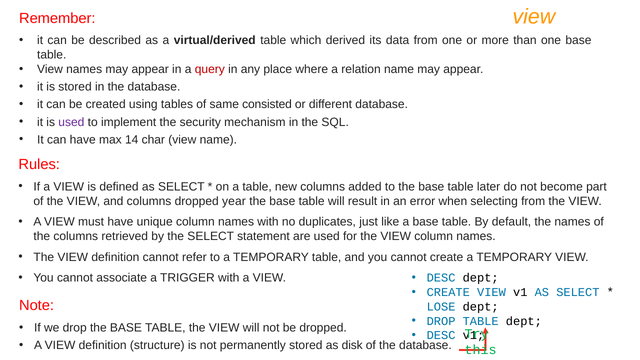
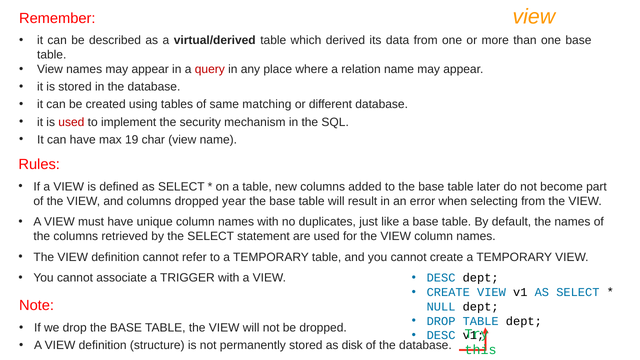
consisted: consisted -> matching (267, 104)
used colour: purple -> red (71, 122)
14: 14 -> 19 (132, 140)
LOSE: LOSE -> NULL (441, 307)
